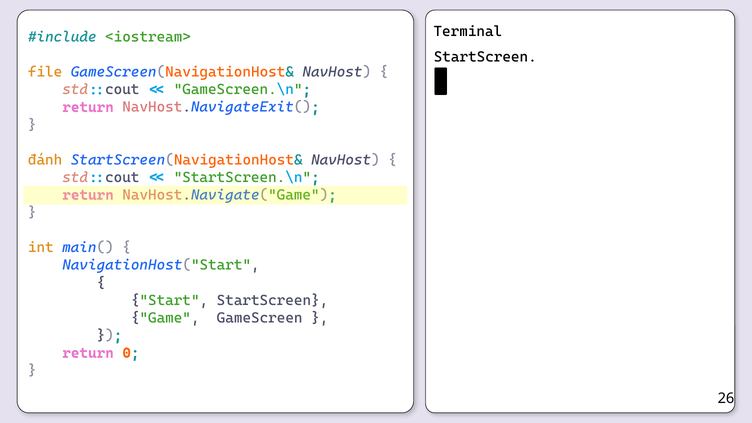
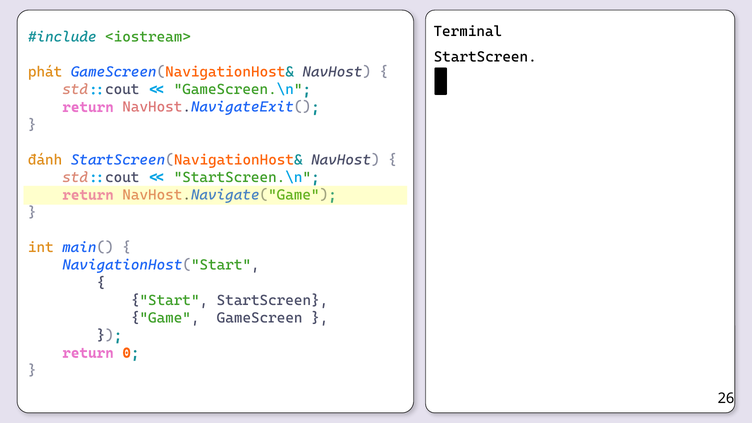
file: file -> phát (45, 72)
